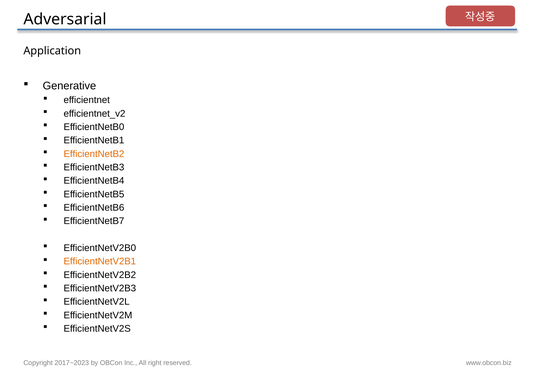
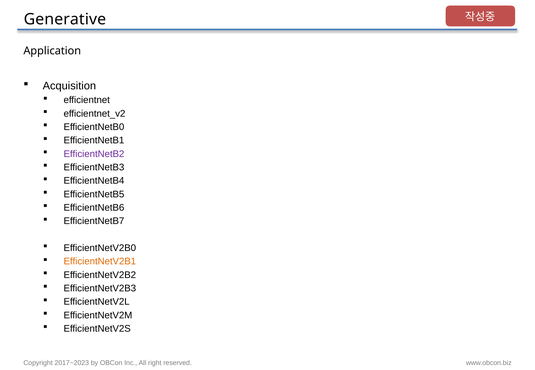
Adversarial: Adversarial -> Generative (65, 19)
Generative: Generative -> Acquisition (69, 86)
EfficientNetB2 colour: orange -> purple (94, 154)
